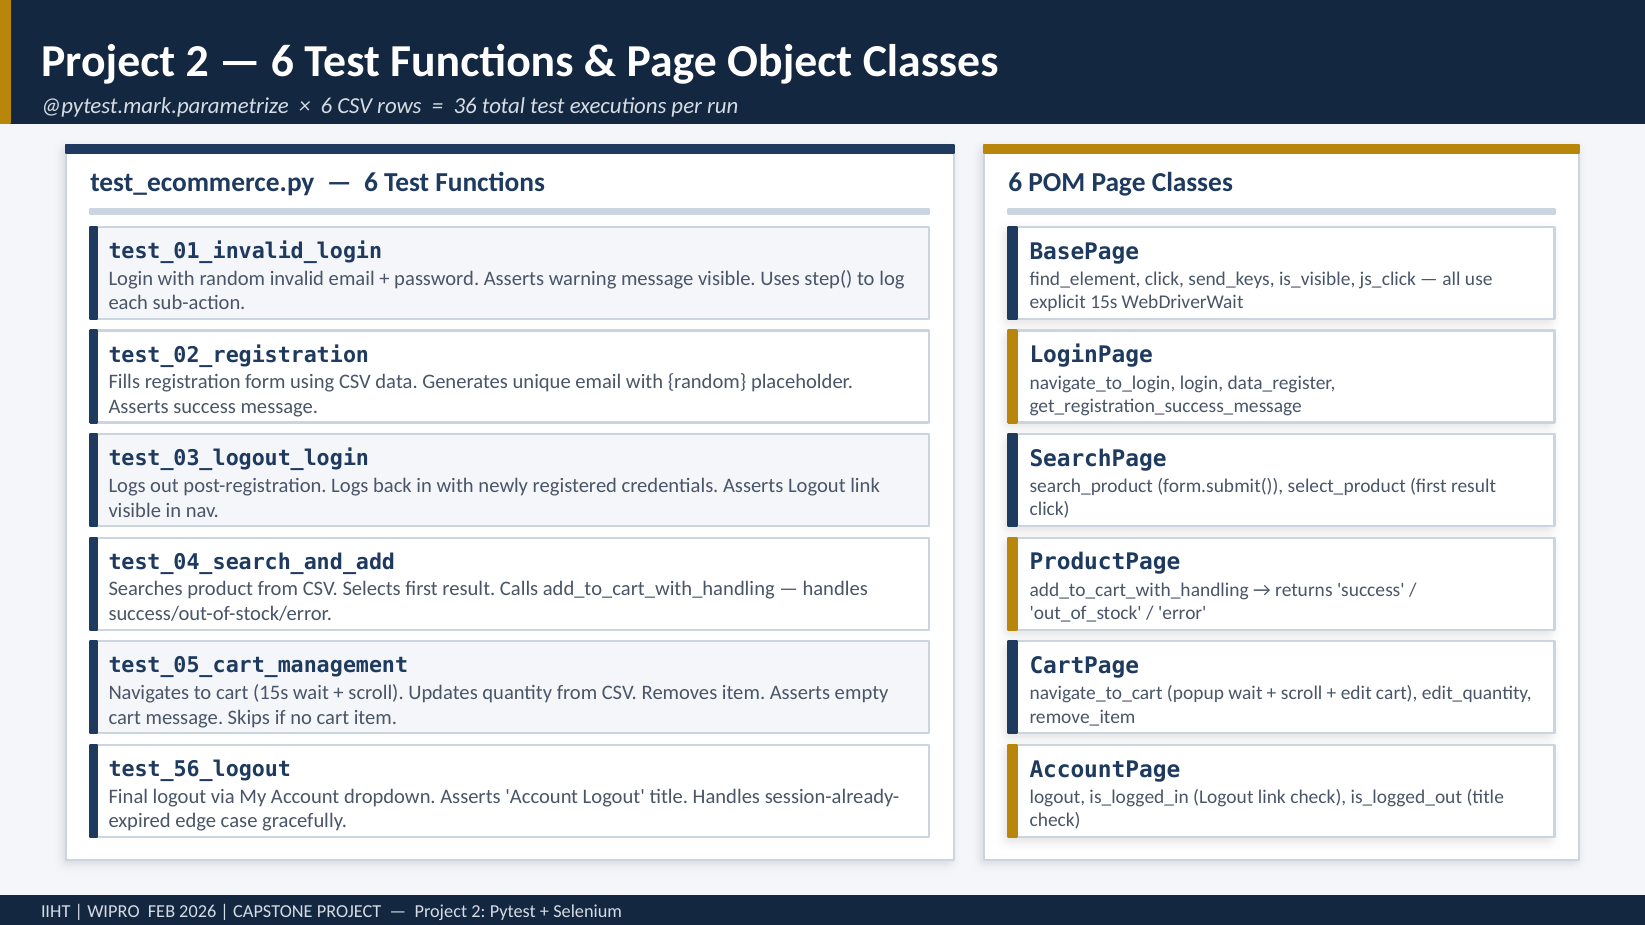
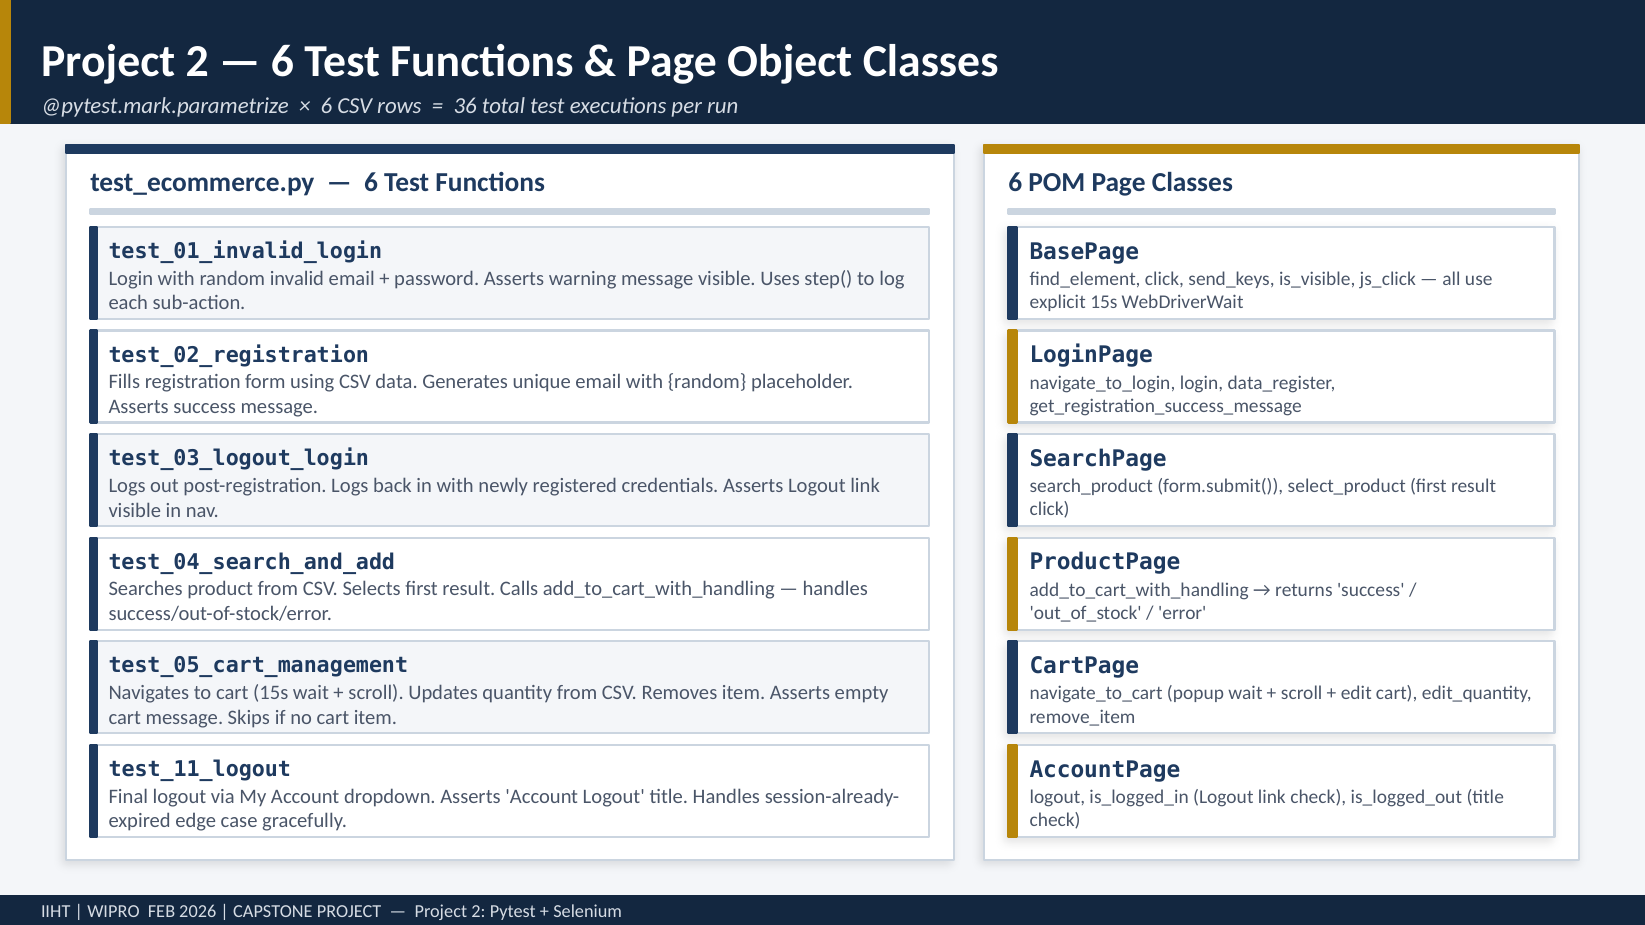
test_56_logout: test_56_logout -> test_11_logout (200, 770)
